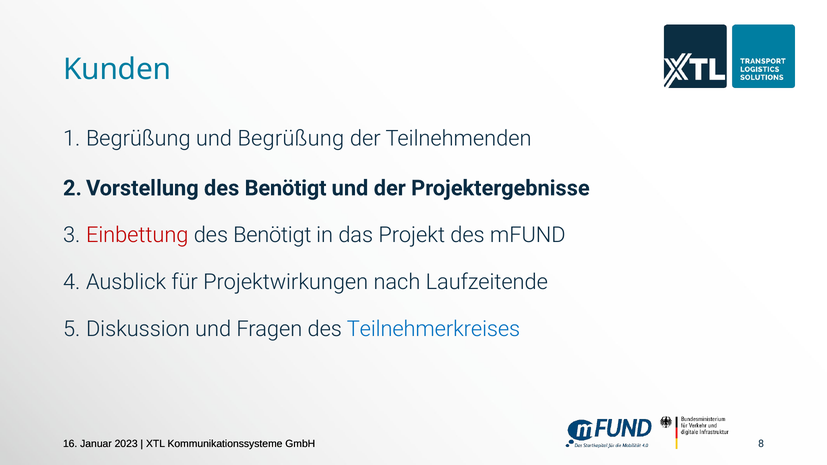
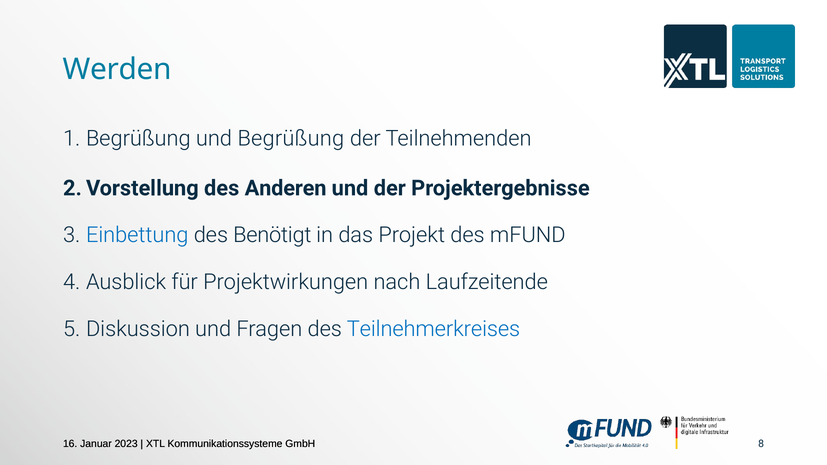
Kunden: Kunden -> Werden (117, 70)
Benötigt: Benötigt -> Anderen (286, 188)
Einbettung colour: red -> blue (137, 235)
